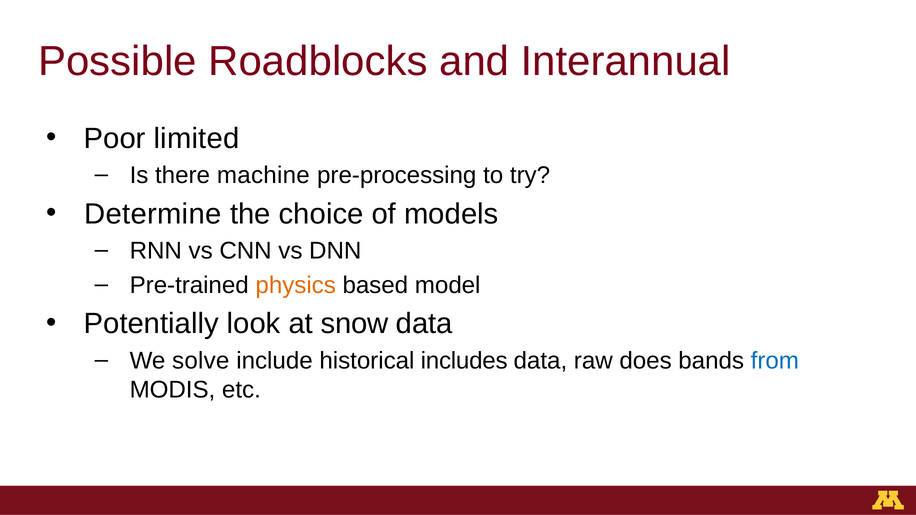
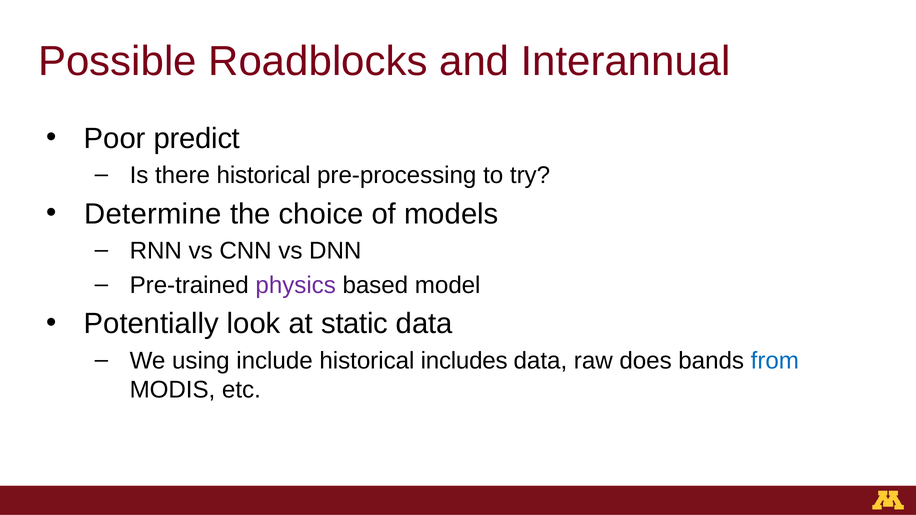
limited: limited -> predict (197, 138)
there machine: machine -> historical (264, 175)
physics colour: orange -> purple (296, 285)
snow: snow -> static (355, 324)
solve: solve -> using (201, 361)
